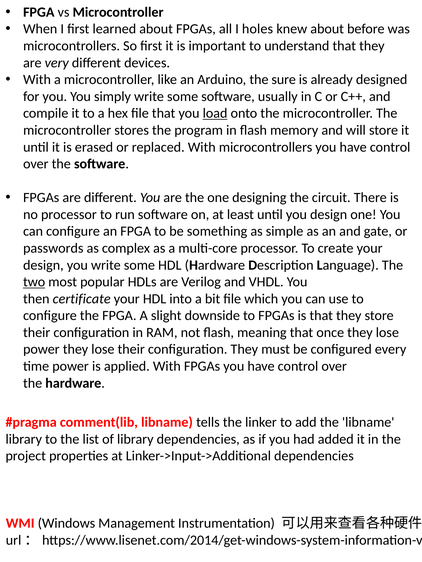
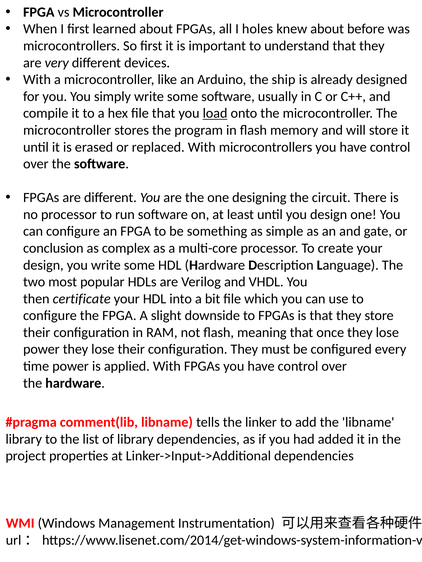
sure: sure -> ship (284, 80)
passwords: passwords -> conclusion (53, 248)
two underline: present -> none (34, 282)
